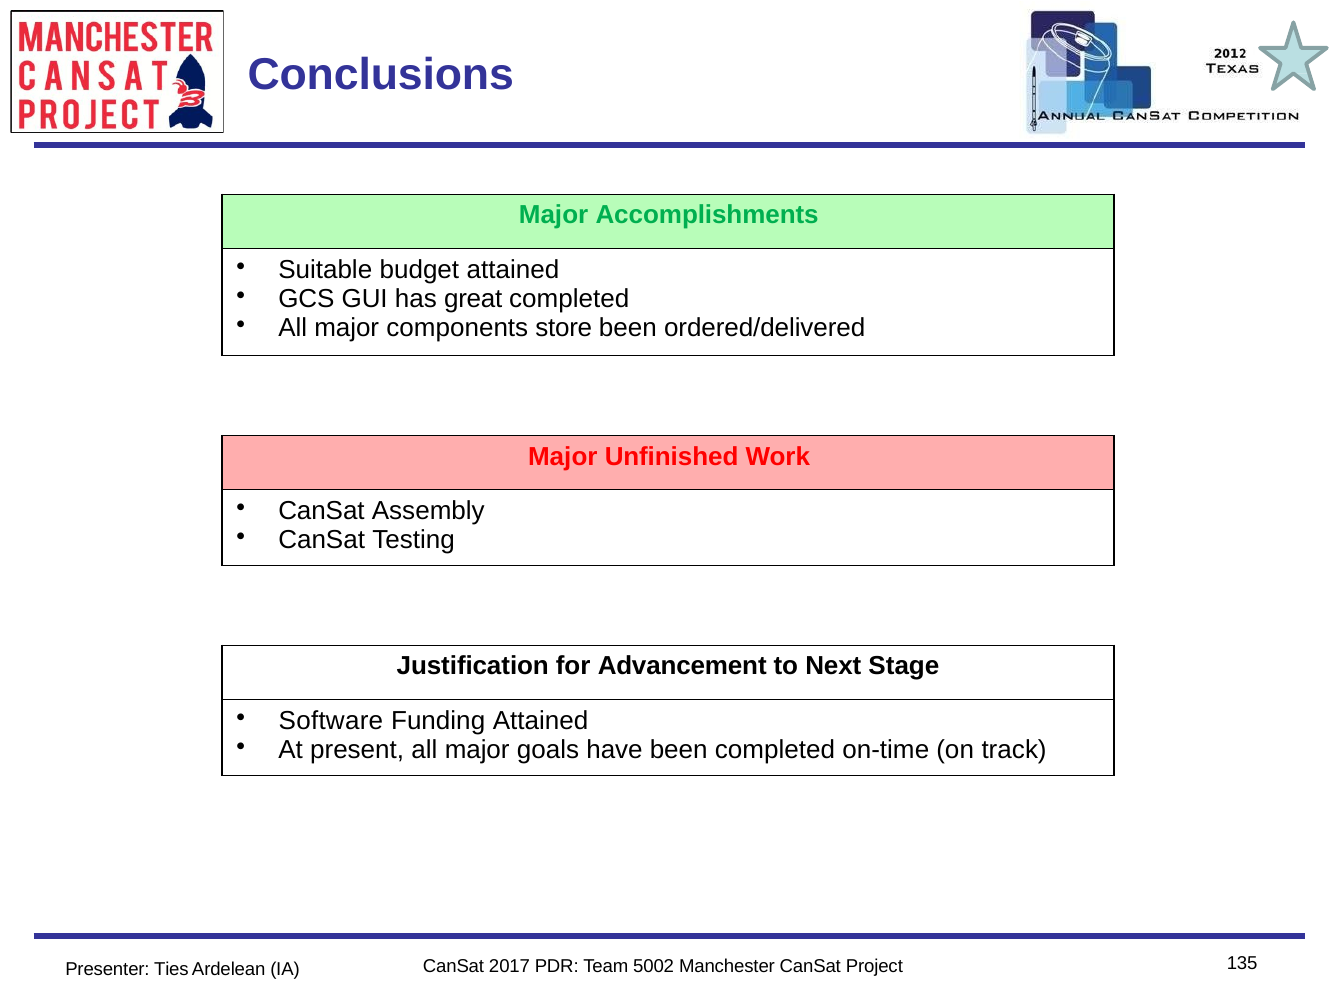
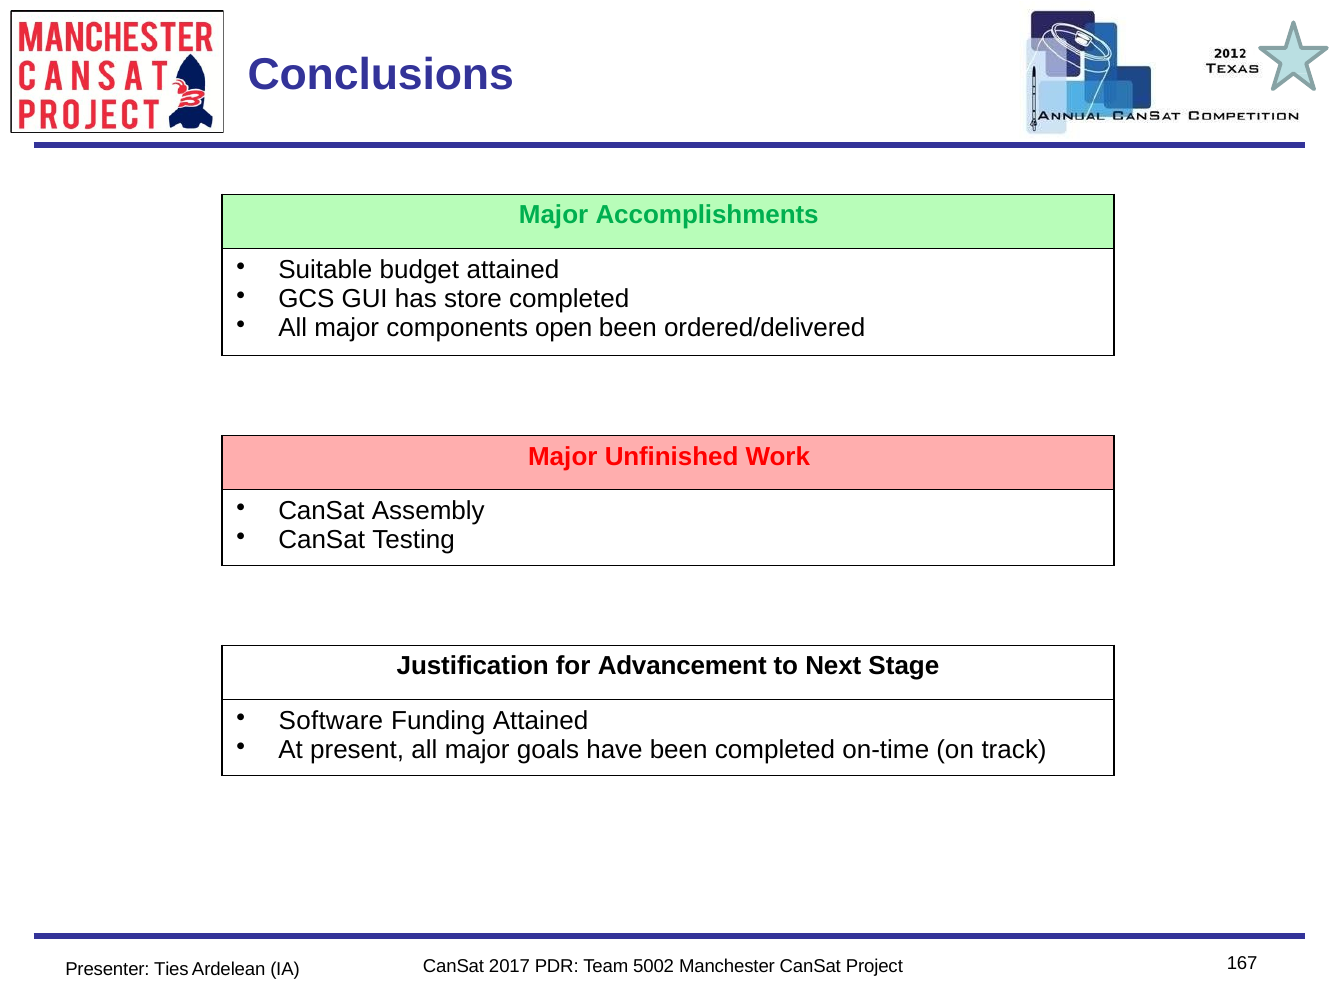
great: great -> store (473, 299)
store: store -> open (564, 328)
135: 135 -> 167 (1242, 964)
